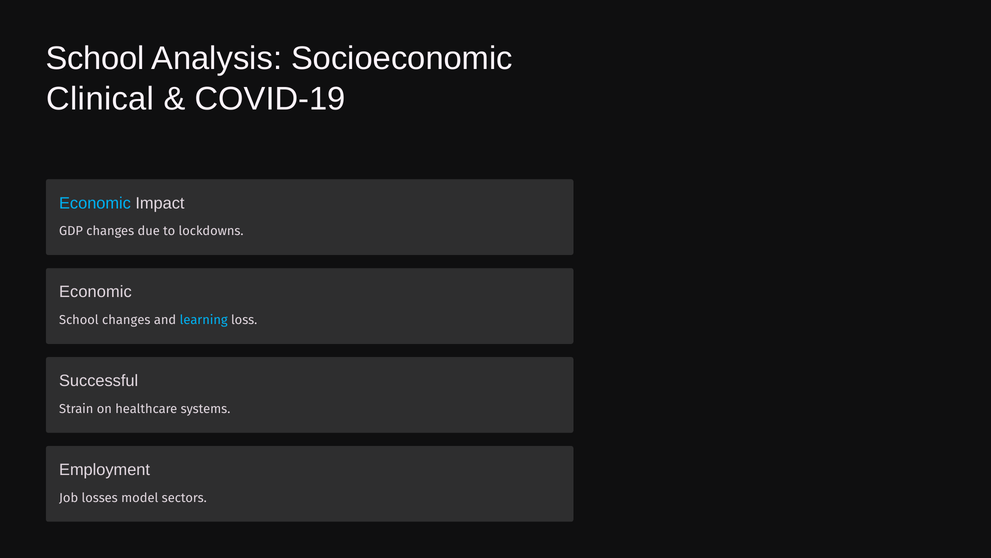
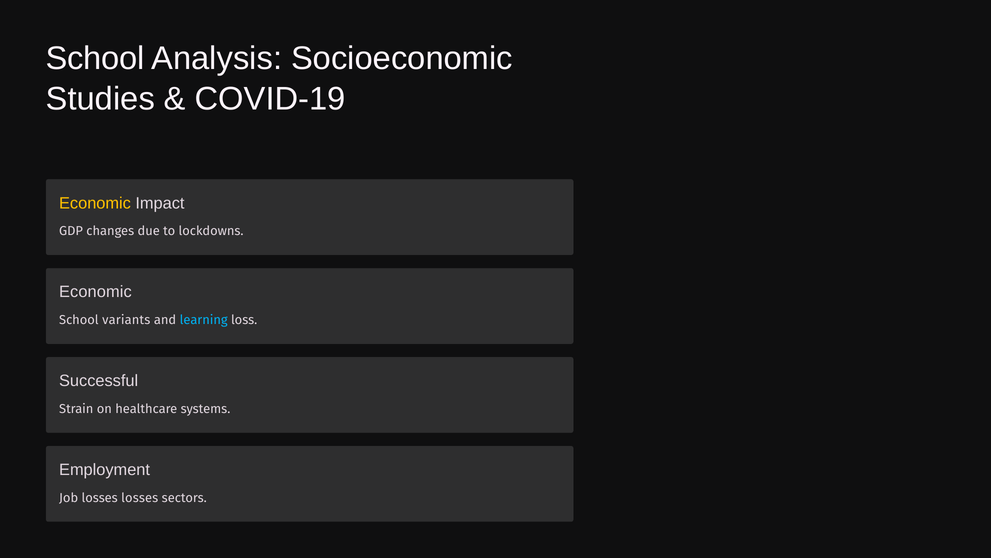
Clinical: Clinical -> Studies (100, 99)
Economic colour: light blue -> yellow (95, 203)
School changes: changes -> variants (126, 320)
losses model: model -> losses (140, 497)
